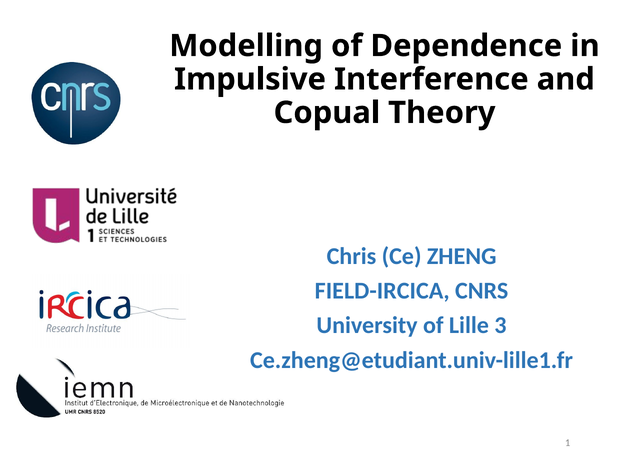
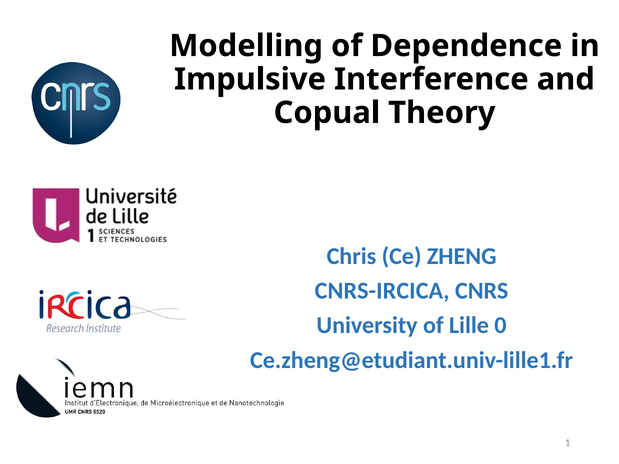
FIELD-IRCICA: FIELD-IRCICA -> CNRS-IRCICA (382, 291)
3: 3 -> 0 (500, 326)
